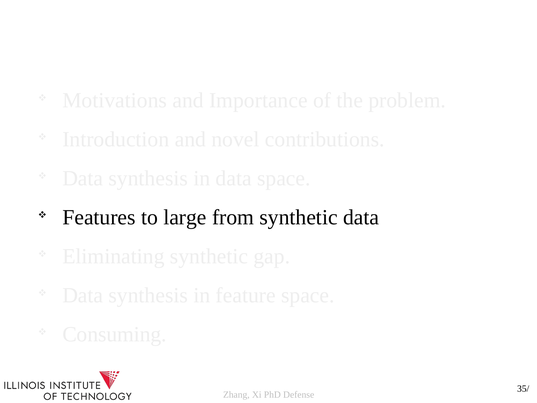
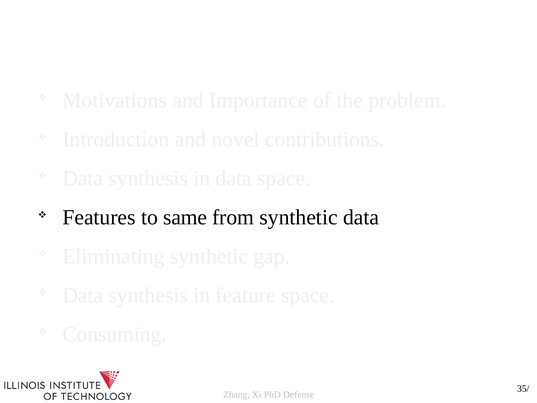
large: large -> same (185, 217)
